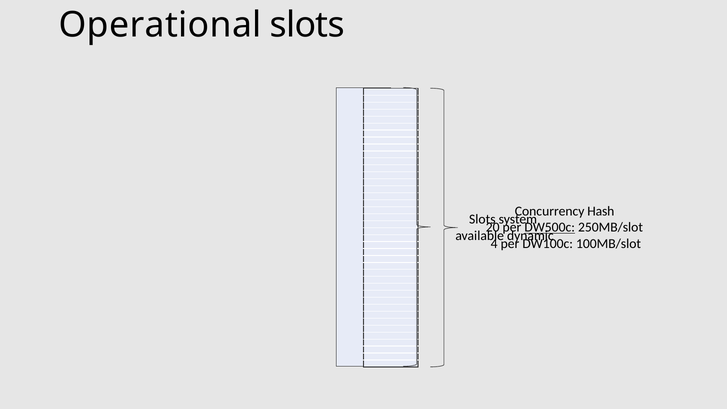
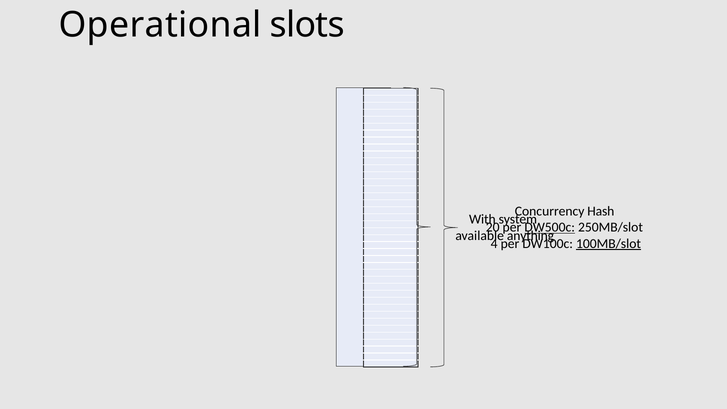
Slots: Slots -> With (482, 219)
dynamic: dynamic -> anything (530, 236)
100MB/slot underline: none -> present (609, 244)
